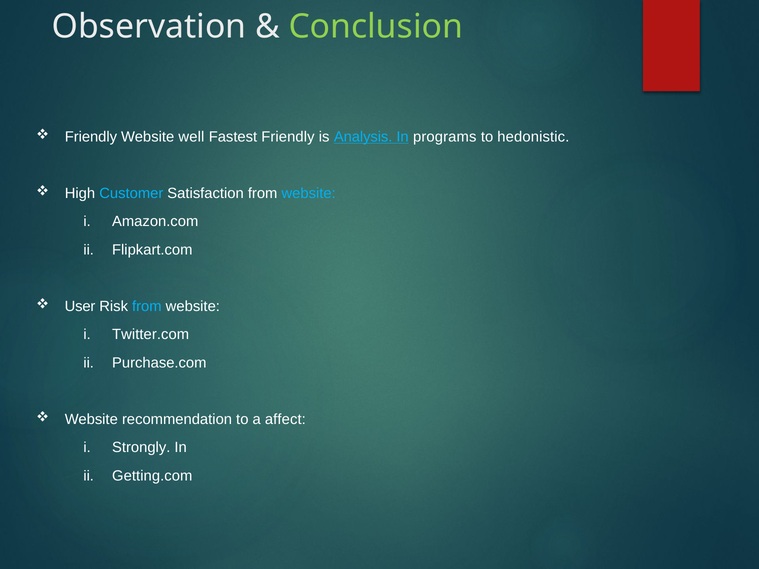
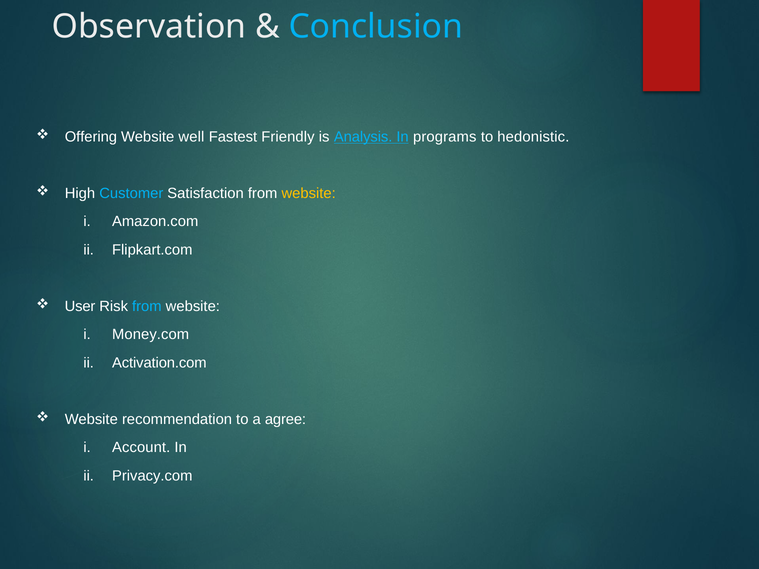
Conclusion colour: light green -> light blue (376, 26)
Friendly: Friendly -> Offering (91, 137)
website colour: light blue -> yellow (309, 193)
Twitter.com: Twitter.com -> Money.com (151, 335)
Purchase.com: Purchase.com -> Activation.com (159, 363)
affect: affect -> agree (285, 420)
Strongly: Strongly -> Account (141, 448)
Getting.com: Getting.com -> Privacy.com (152, 476)
